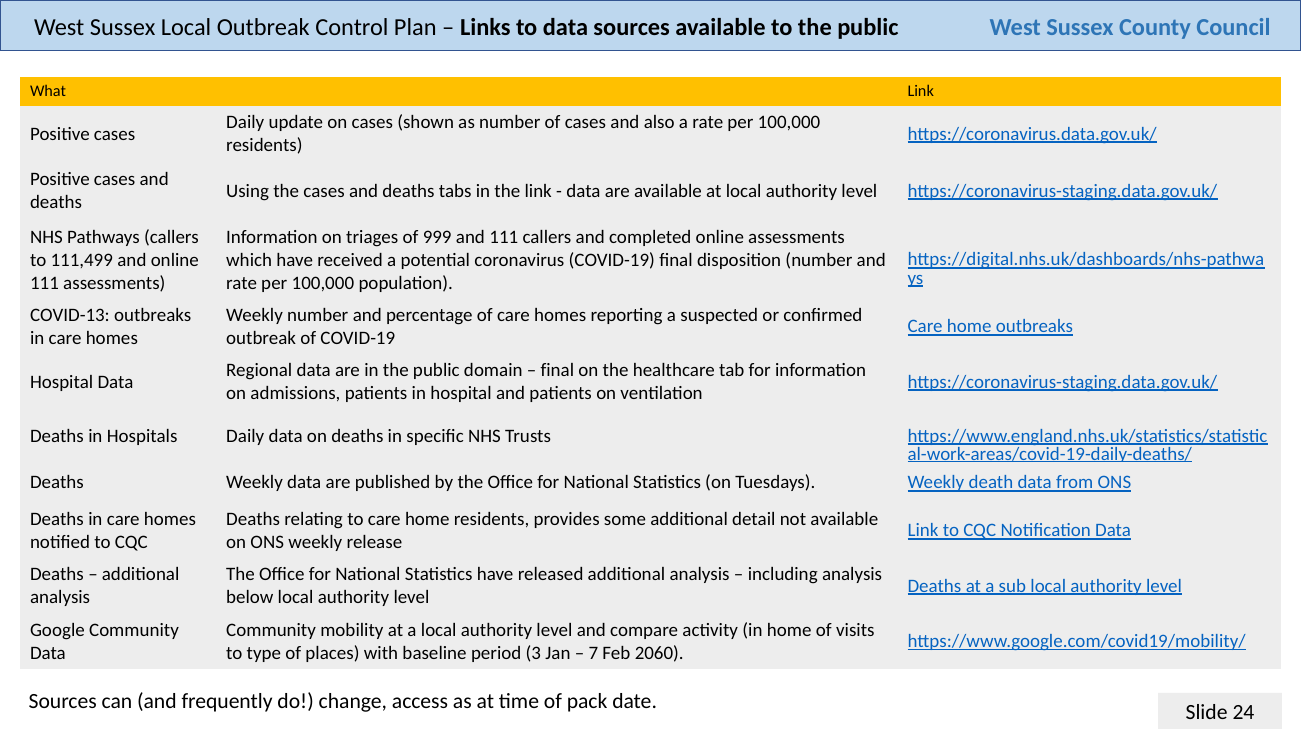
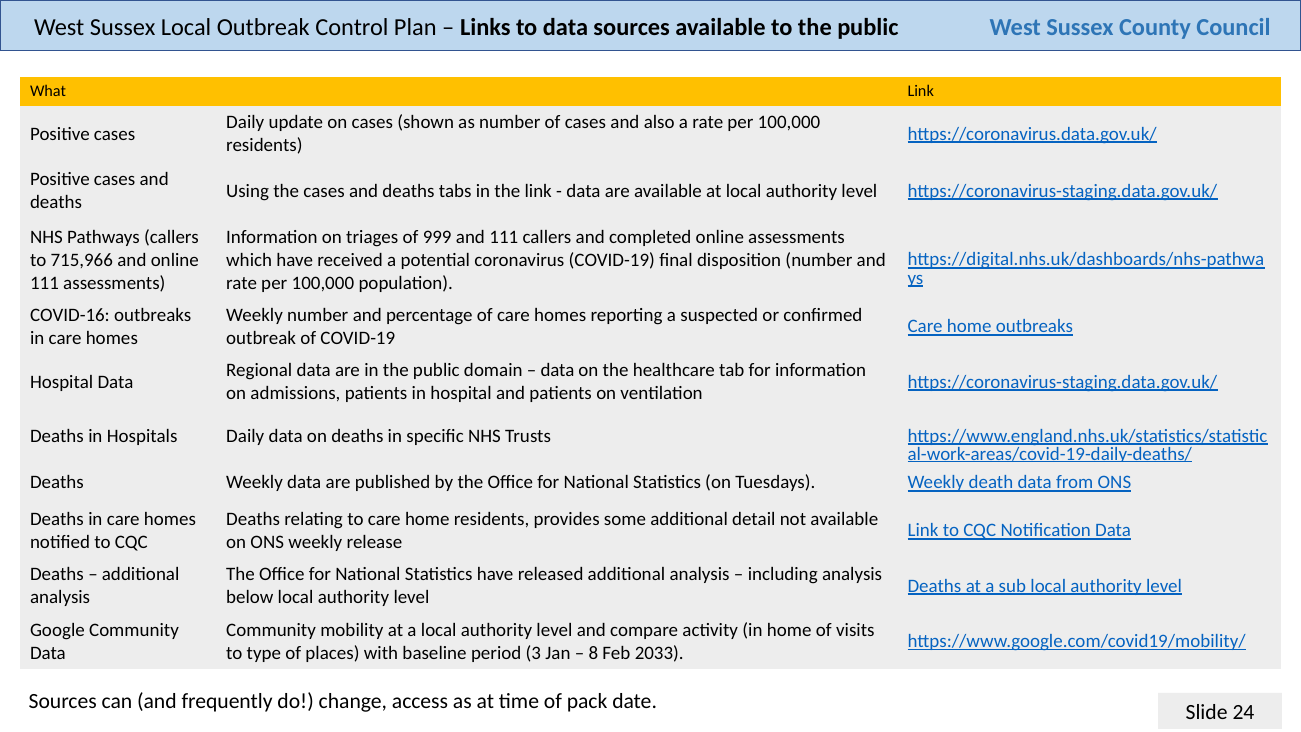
111,499: 111,499 -> 715,966 (82, 260)
COVID-13: COVID-13 -> COVID-16 (70, 315)
final: final -> data (557, 370)
7: 7 -> 8 (593, 653)
2060: 2060 -> 2033 (659, 653)
